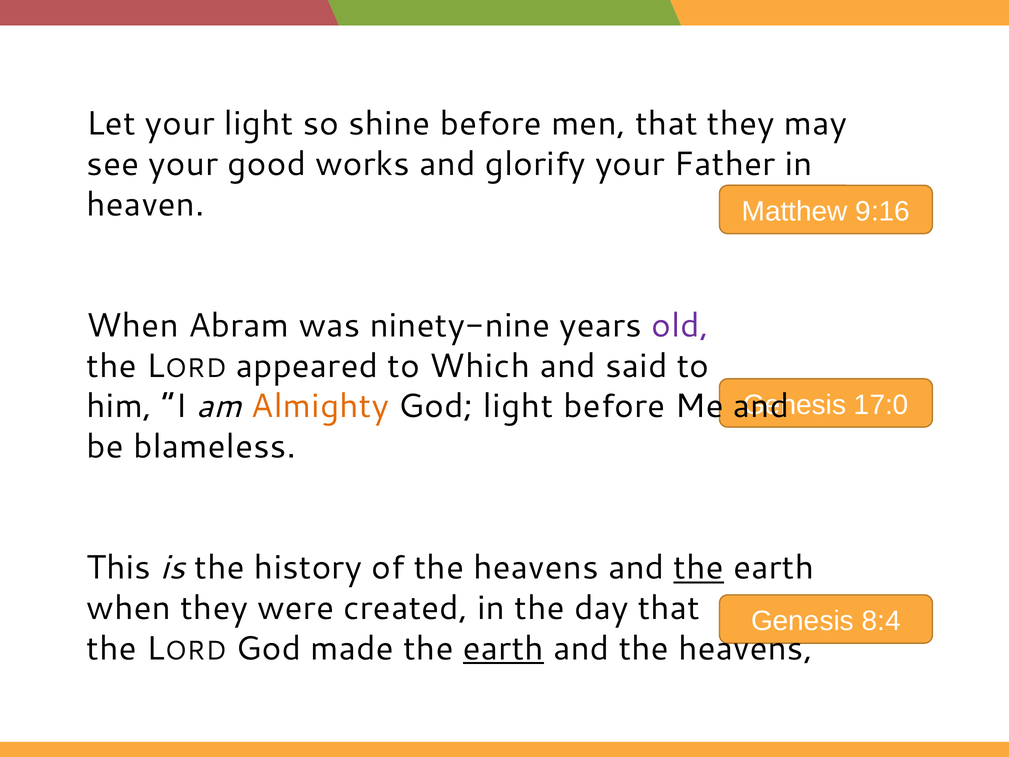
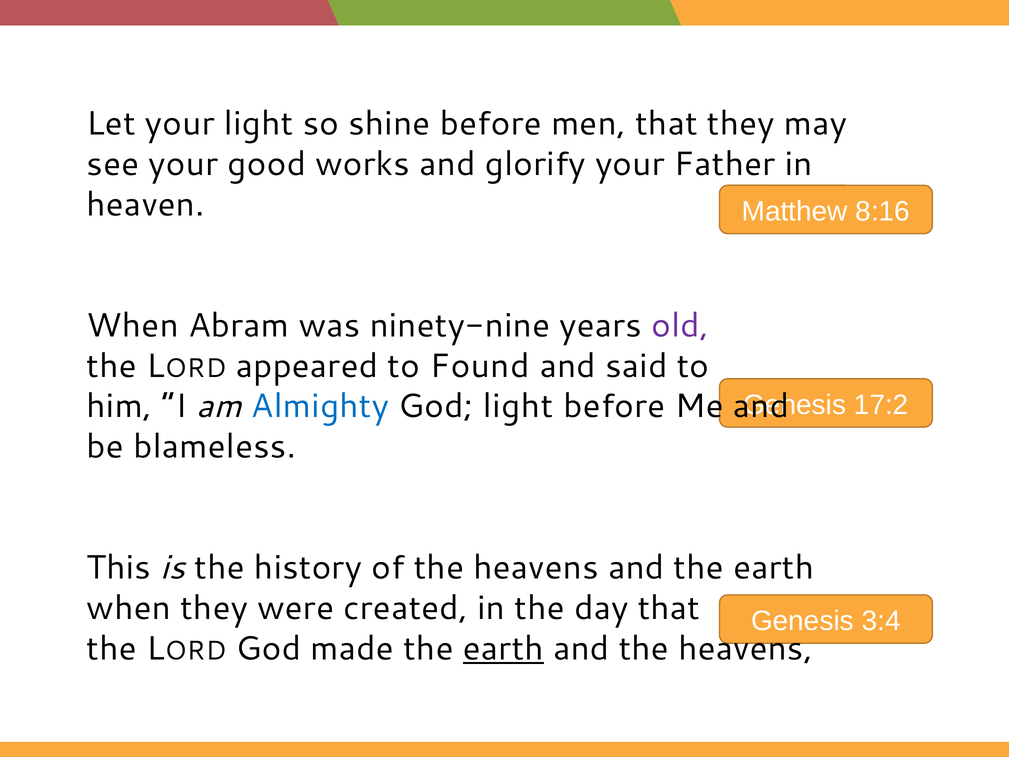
9:16: 9:16 -> 8:16 (883, 211)
Which: Which -> Found (480, 366)
17:0: 17:0 -> 17:2 (881, 405)
Almighty colour: orange -> blue (320, 406)
the underline: present -> none (699, 568)
8:4: 8:4 -> 3:4 (881, 621)
